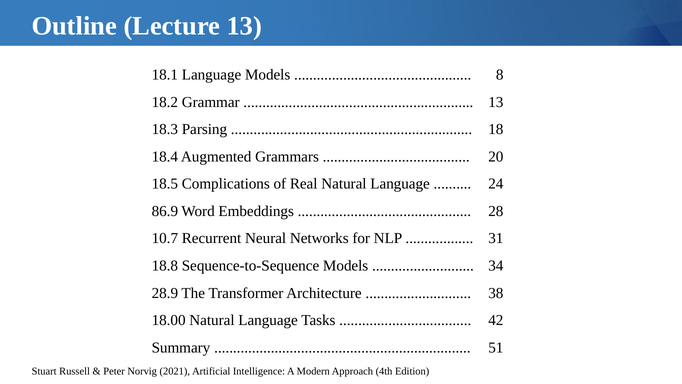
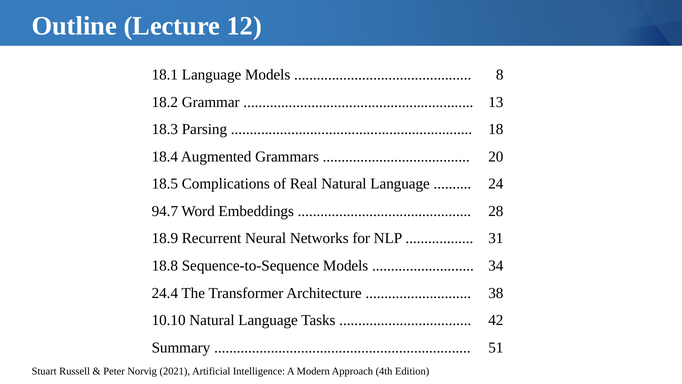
Lecture 13: 13 -> 12 (244, 26)
86.9: 86.9 -> 94.7 (165, 211)
10.7: 10.7 -> 18.9 (165, 238)
28.9: 28.9 -> 24.4 (165, 293)
18.00: 18.00 -> 10.10 (169, 320)
